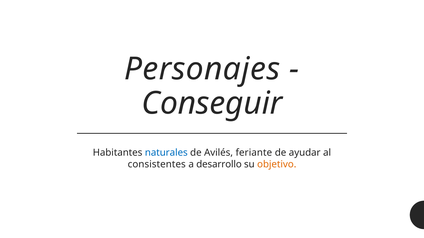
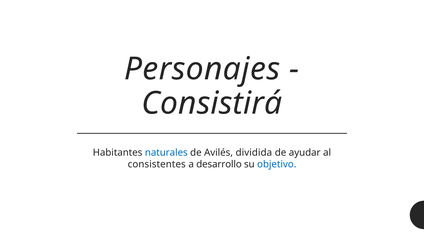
Conseguir: Conseguir -> Consistirá (212, 103)
feriante: feriante -> dividida (254, 153)
objetivo colour: orange -> blue (277, 165)
